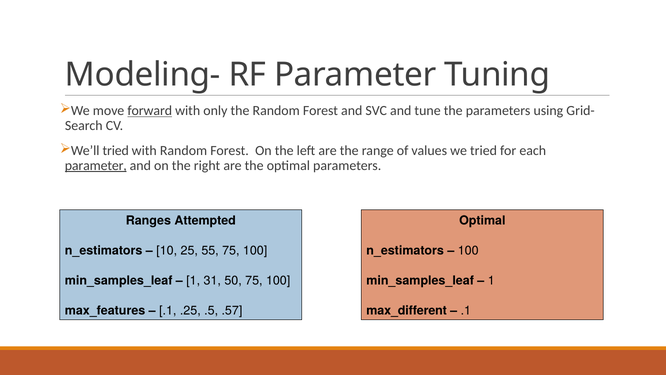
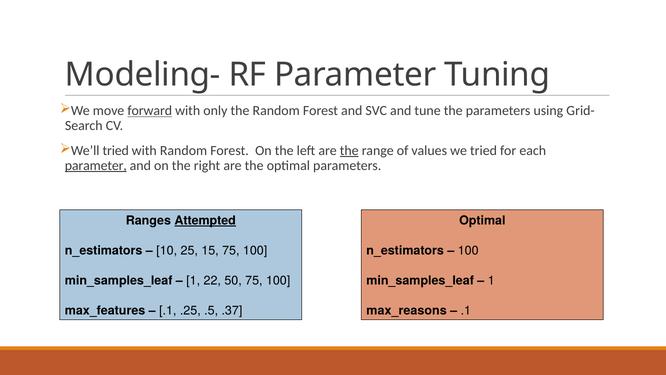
the underline: none -> present (349, 150)
Attempted underline: none -> present (205, 220)
55: 55 -> 15 (210, 250)
31: 31 -> 22 (212, 280)
.57: .57 -> .37 (232, 310)
max_different: max_different -> max_reasons (407, 310)
